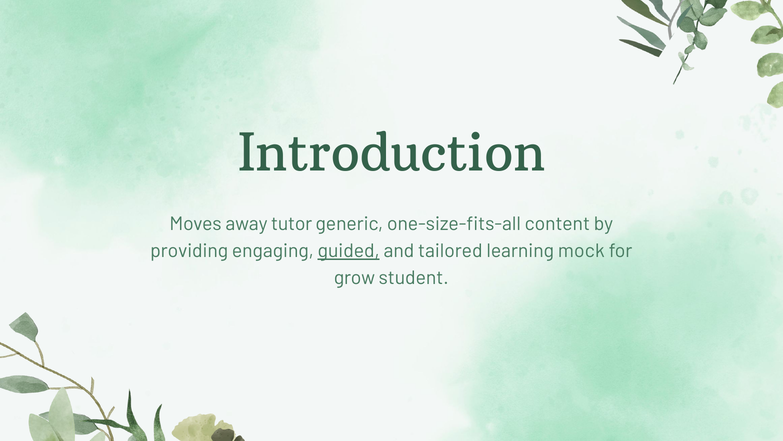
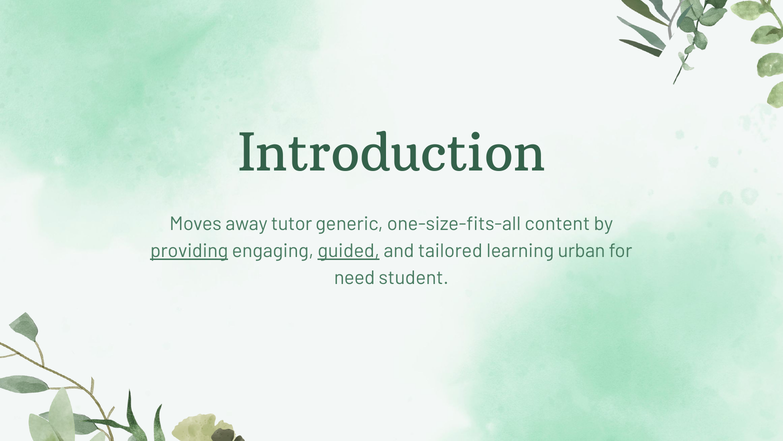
providing underline: none -> present (189, 251)
mock: mock -> urban (582, 251)
grow: grow -> need (354, 278)
